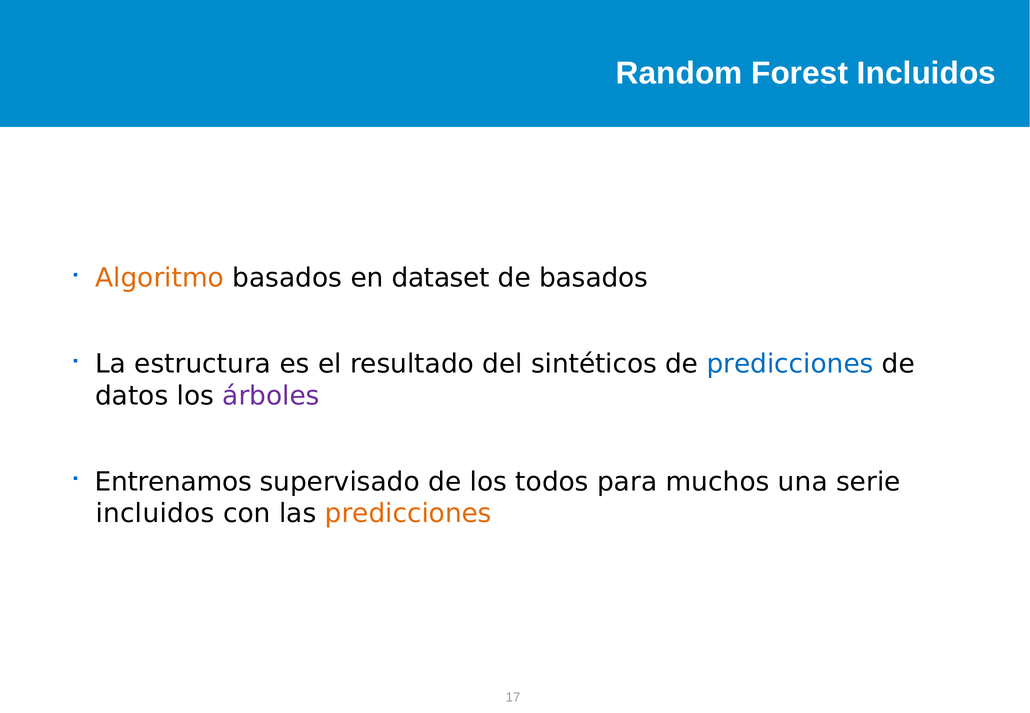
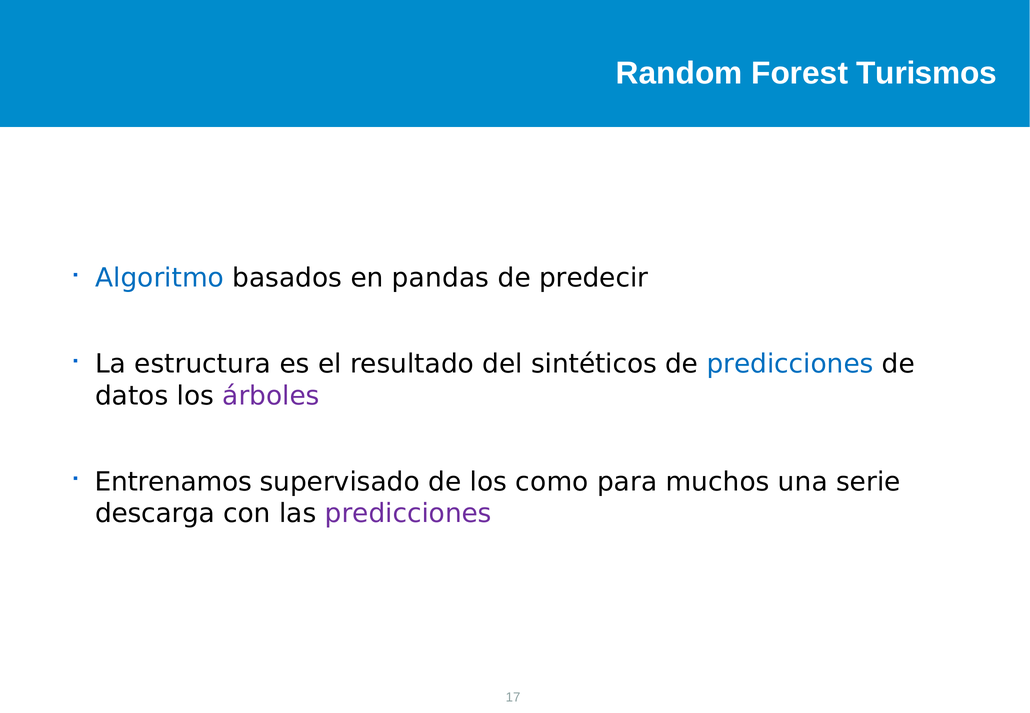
Forest Incluidos: Incluidos -> Turismos (927, 73)
Algoritmo colour: orange -> blue (160, 278)
dataset: dataset -> pandas (440, 278)
de basados: basados -> predecir (594, 278)
todos: todos -> como (552, 482)
incluidos: incluidos -> descarga (155, 514)
predicciones colour: orange -> purple (408, 514)
